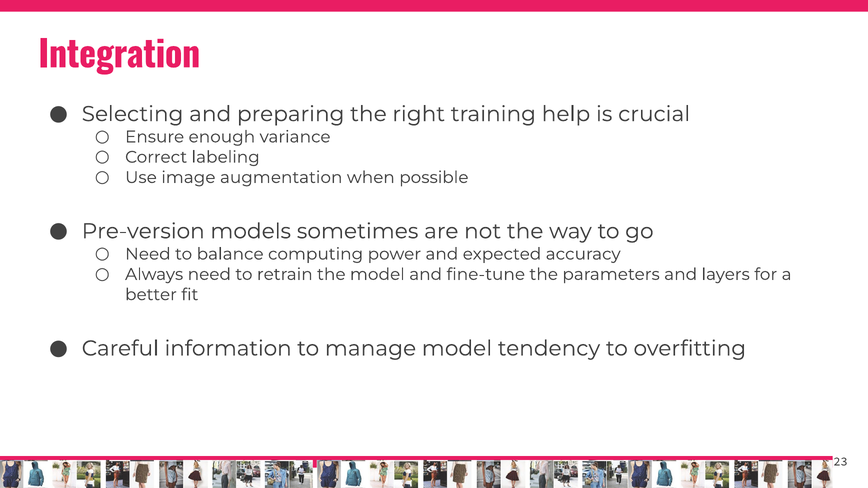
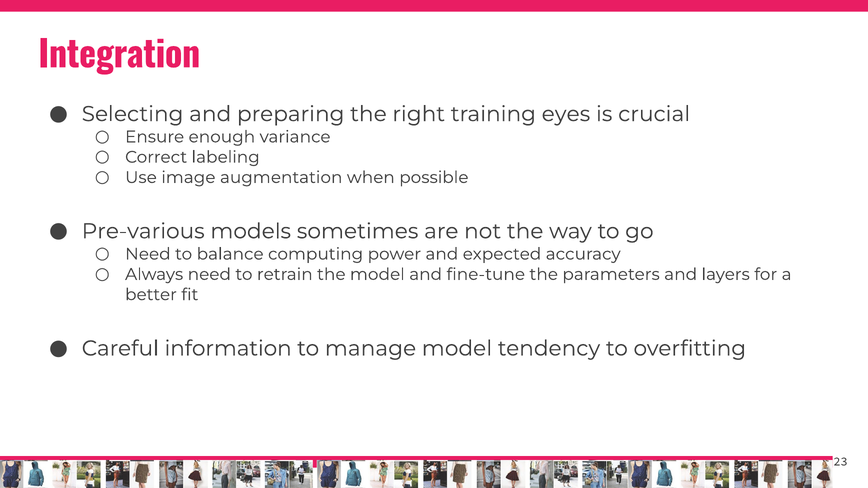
help: help -> eyes (566, 114)
Pre-version: Pre-version -> Pre-various (143, 231)
